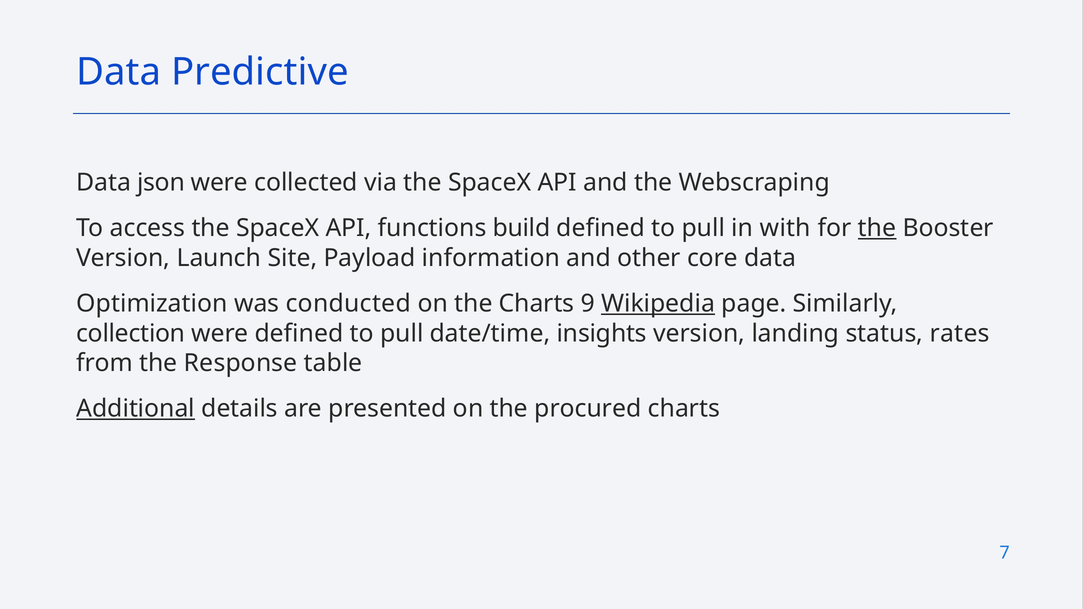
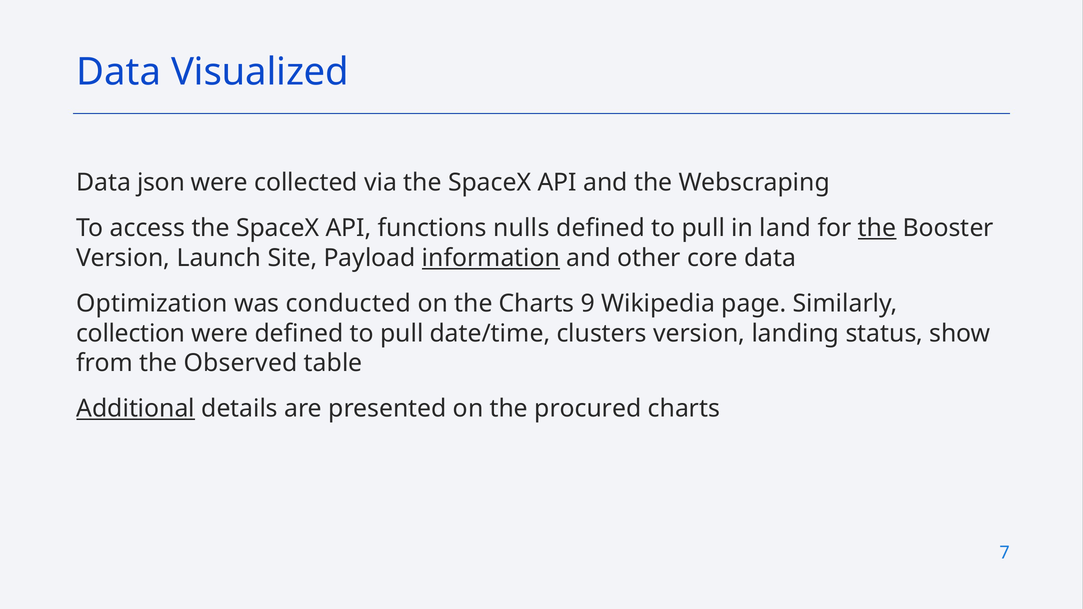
Predictive: Predictive -> Visualized (260, 72)
build: build -> nulls (521, 228)
with: with -> land (785, 228)
information underline: none -> present (491, 258)
Wikipedia underline: present -> none (658, 304)
insights: insights -> clusters (602, 333)
rates: rates -> show (960, 333)
Response: Response -> Observed (241, 363)
